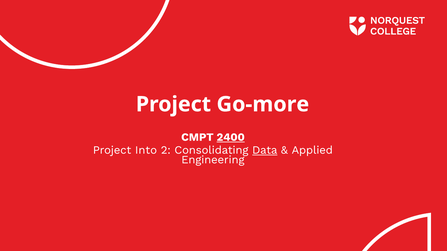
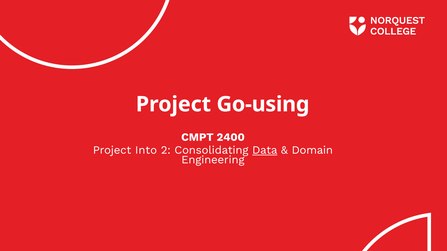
Go-more: Go-more -> Go-using (263, 104)
2400 underline: present -> none (231, 137)
Applied: Applied -> Domain (312, 151)
